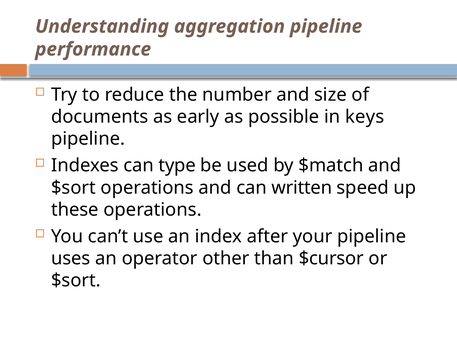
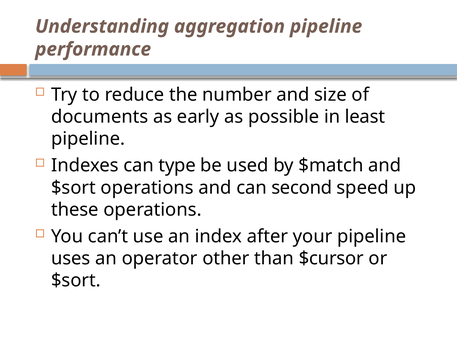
keys: keys -> least (365, 117)
written: written -> second (302, 187)
